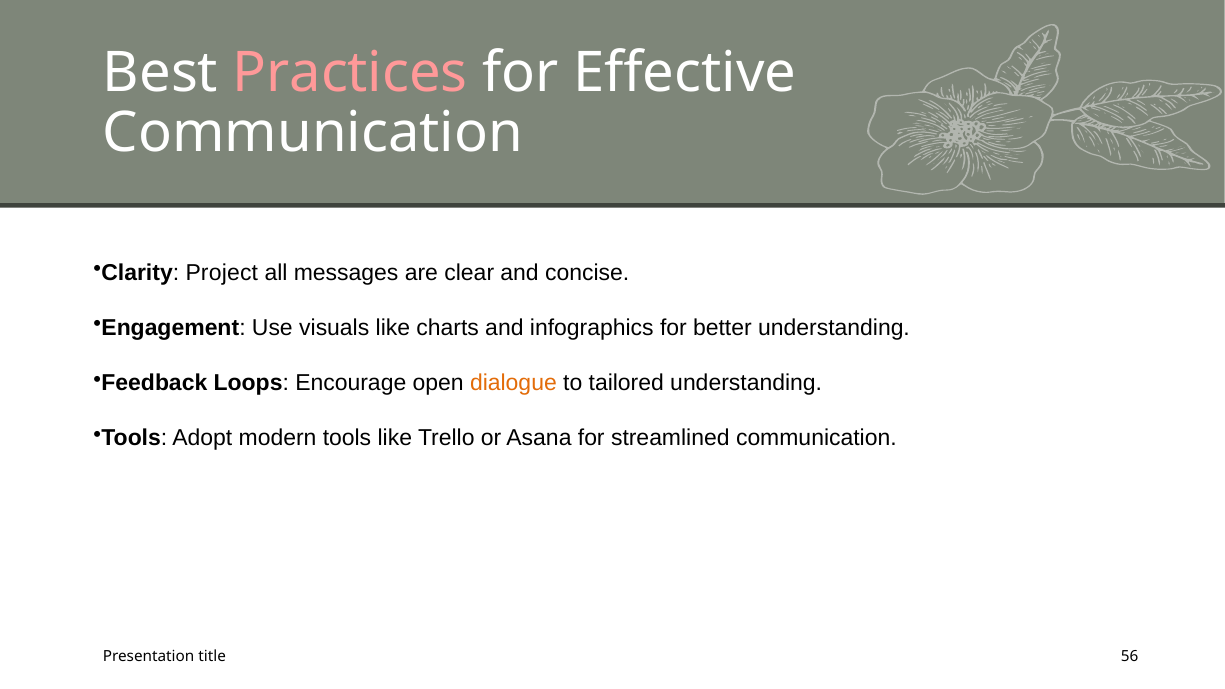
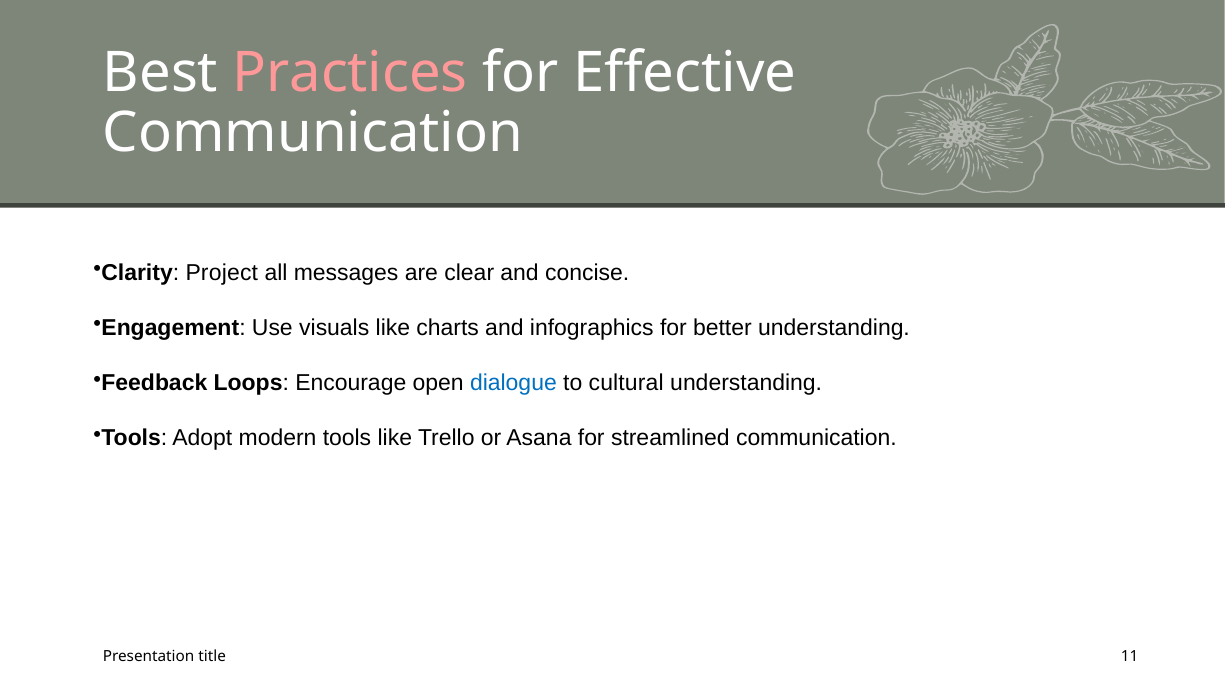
dialogue colour: orange -> blue (513, 383)
tailored: tailored -> cultural (626, 383)
56: 56 -> 11 (1130, 657)
